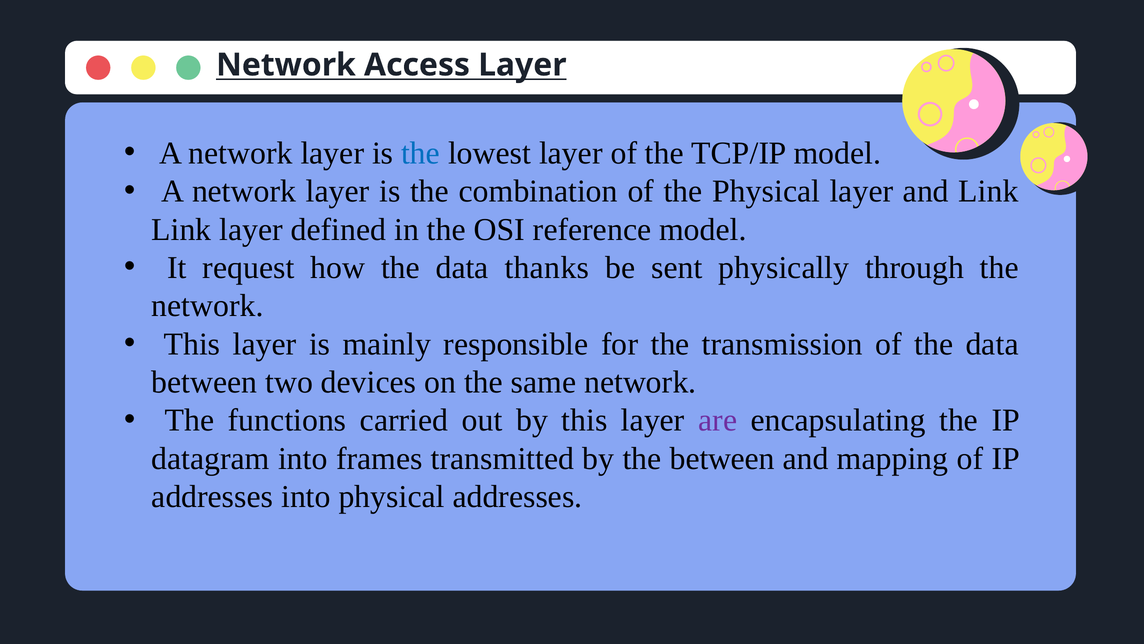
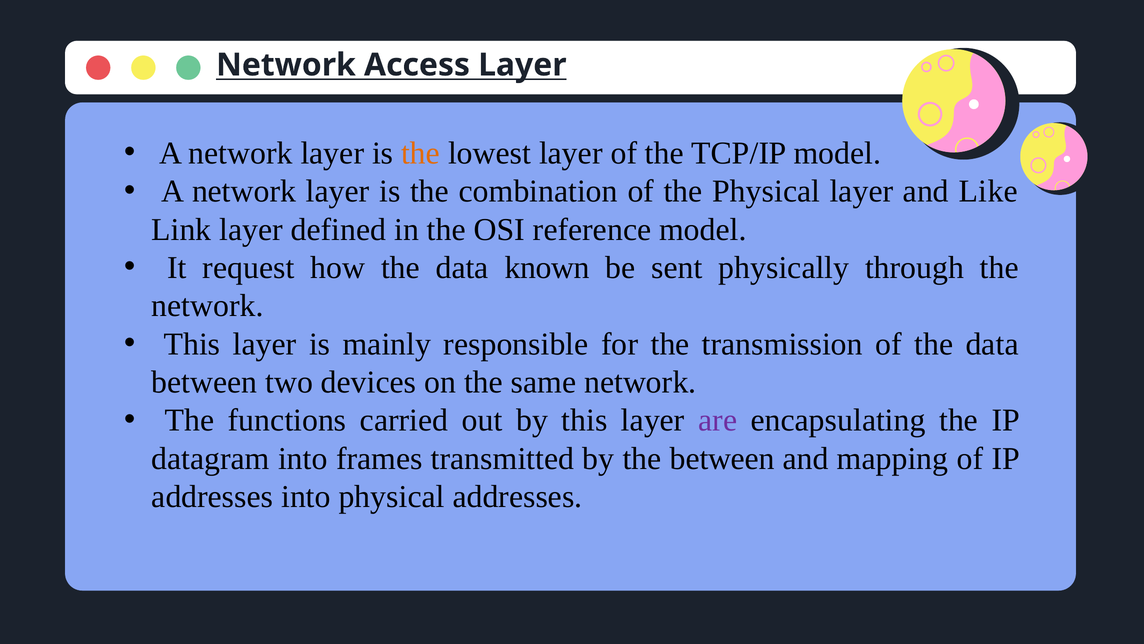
the colour: blue -> orange (421, 153)
and Link: Link -> Like (988, 191)
thanks: thanks -> known (547, 268)
